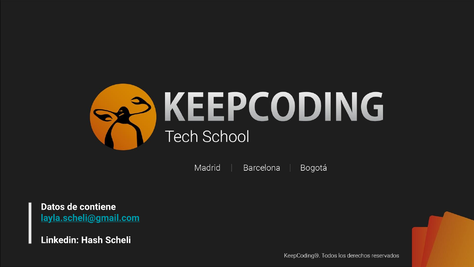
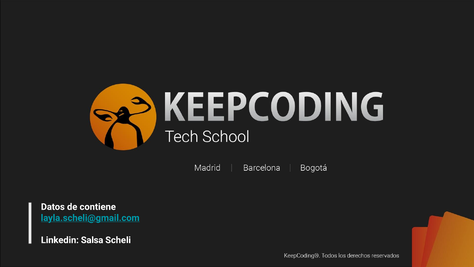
Hash: Hash -> Salsa (92, 240)
